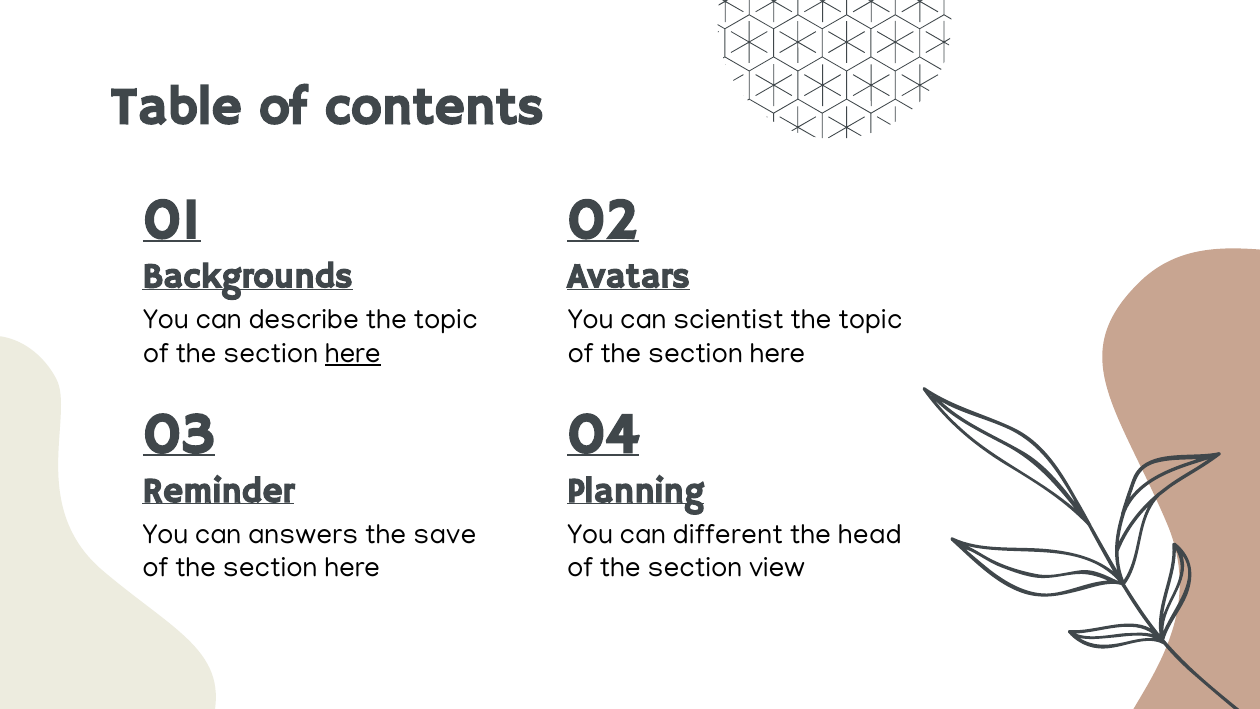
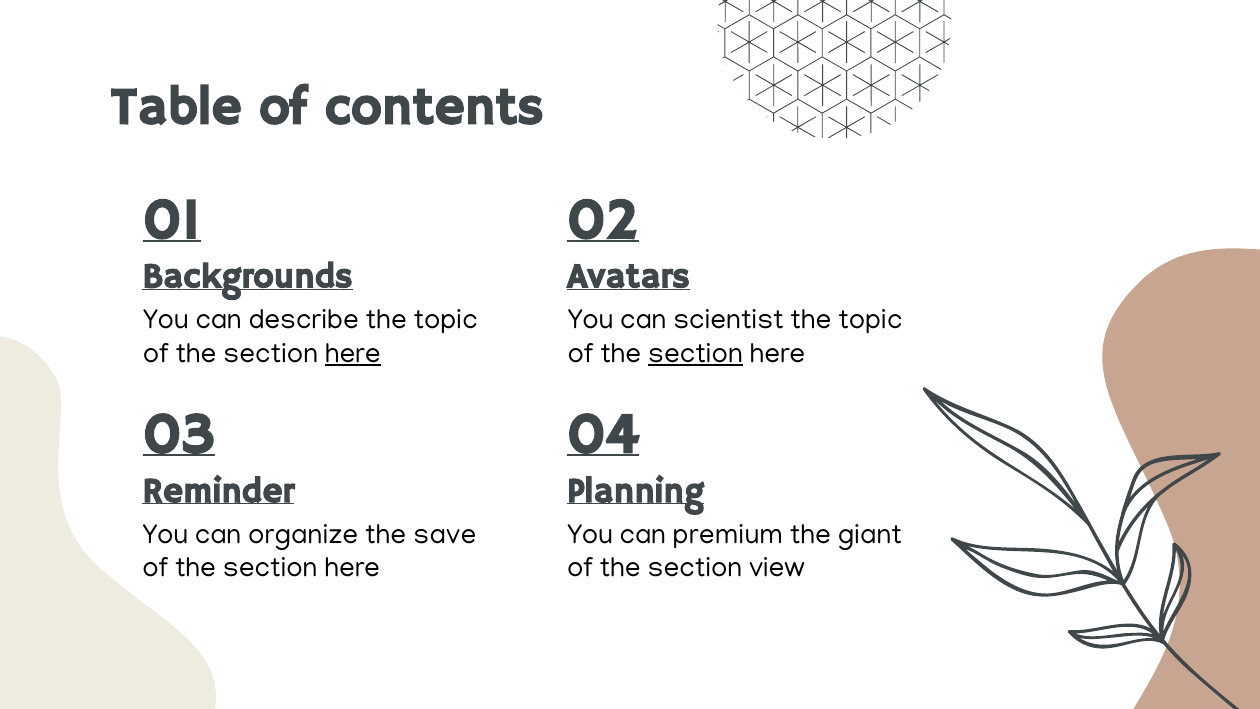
section underline: none -> present (695, 353)
answers: answers -> organize (303, 534)
different: different -> premium (728, 534)
head: head -> giant (870, 534)
